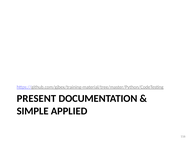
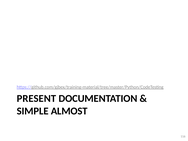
APPLIED: APPLIED -> ALMOST (69, 111)
